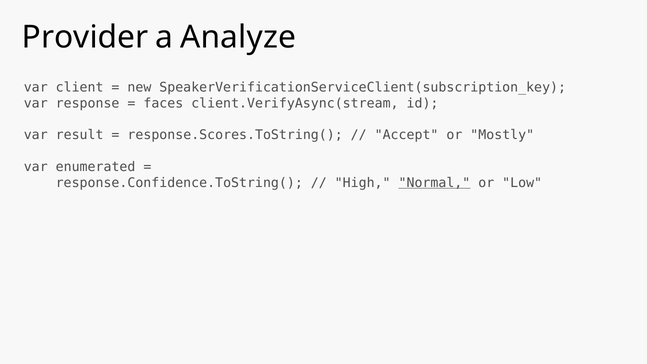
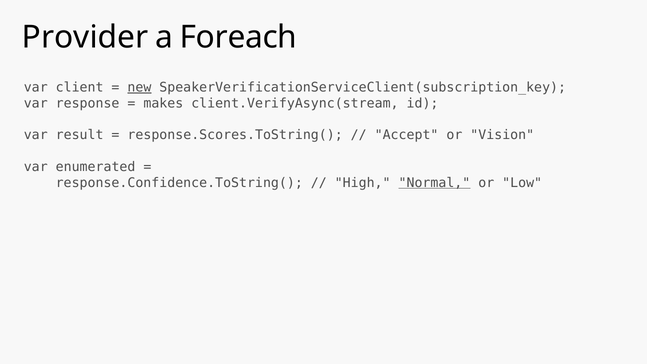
Analyze: Analyze -> Foreach (238, 37)
new underline: none -> present (139, 87)
faces: faces -> makes (163, 103)
Mostly: Mostly -> Vision (502, 135)
